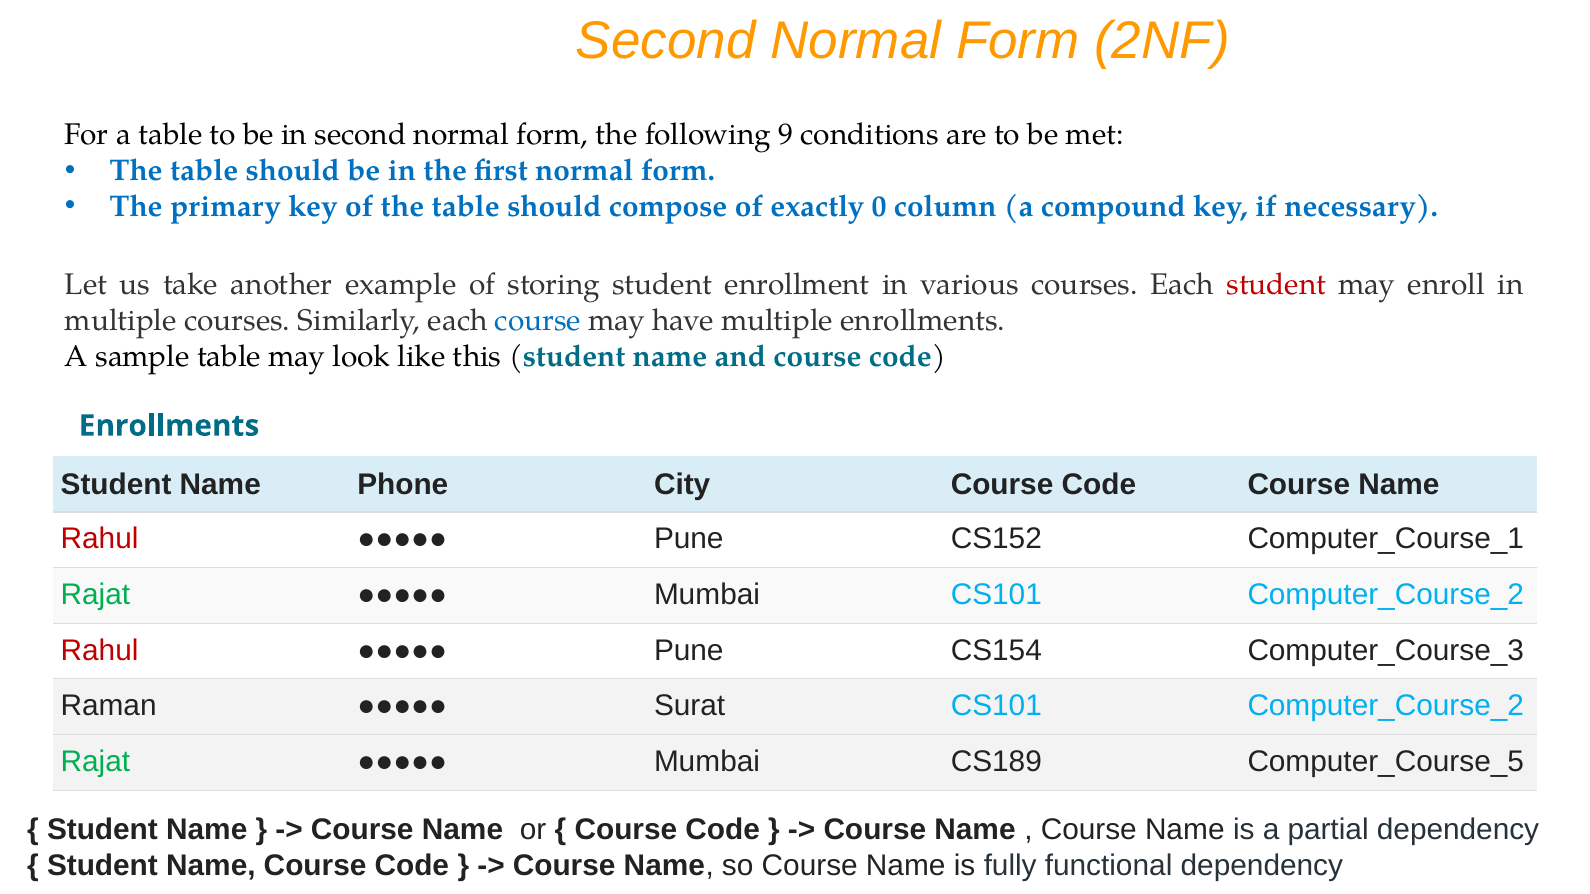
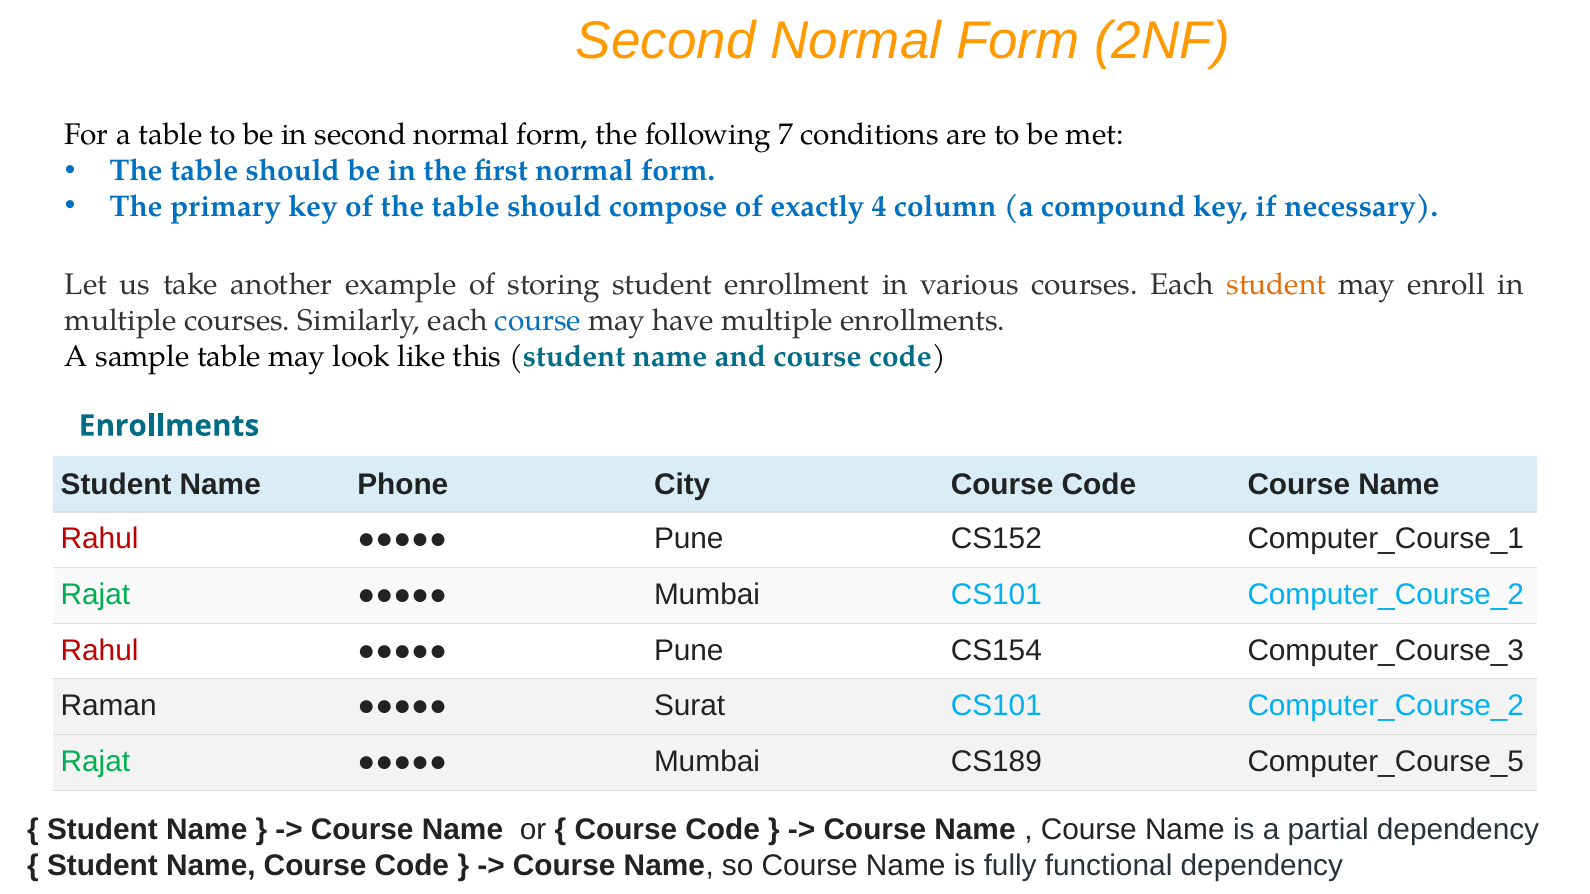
9: 9 -> 7 (786, 135)
0: 0 -> 4 (879, 207)
student colour: red -> orange (1276, 285)
